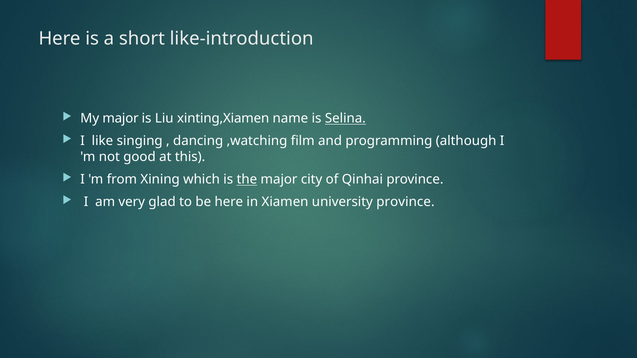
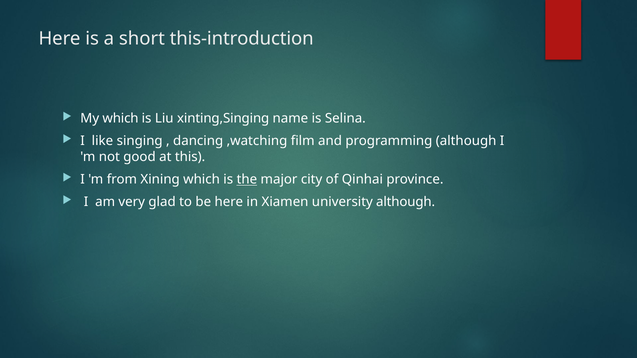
like-introduction: like-introduction -> this-introduction (242, 39)
My major: major -> which (121, 119)
xinting,Xiamen: xinting,Xiamen -> xinting,Singing (223, 119)
Selina underline: present -> none (345, 119)
university province: province -> although (406, 202)
